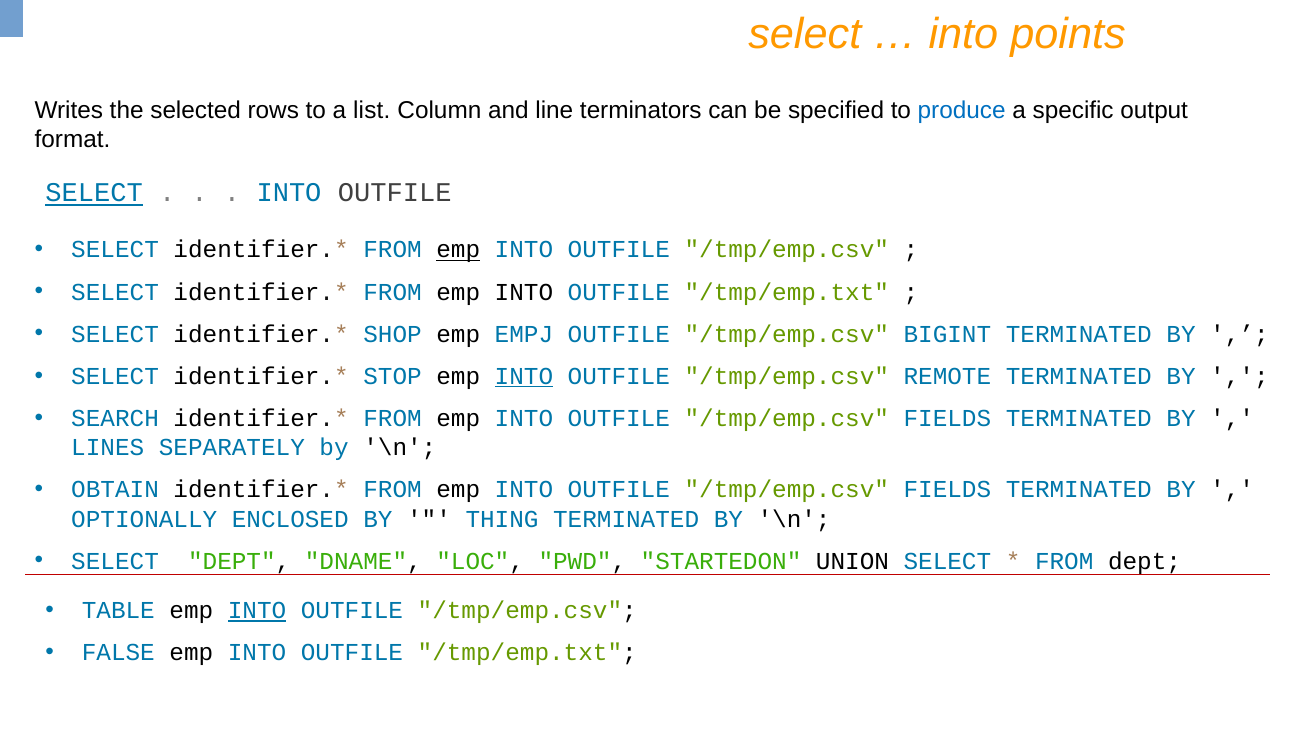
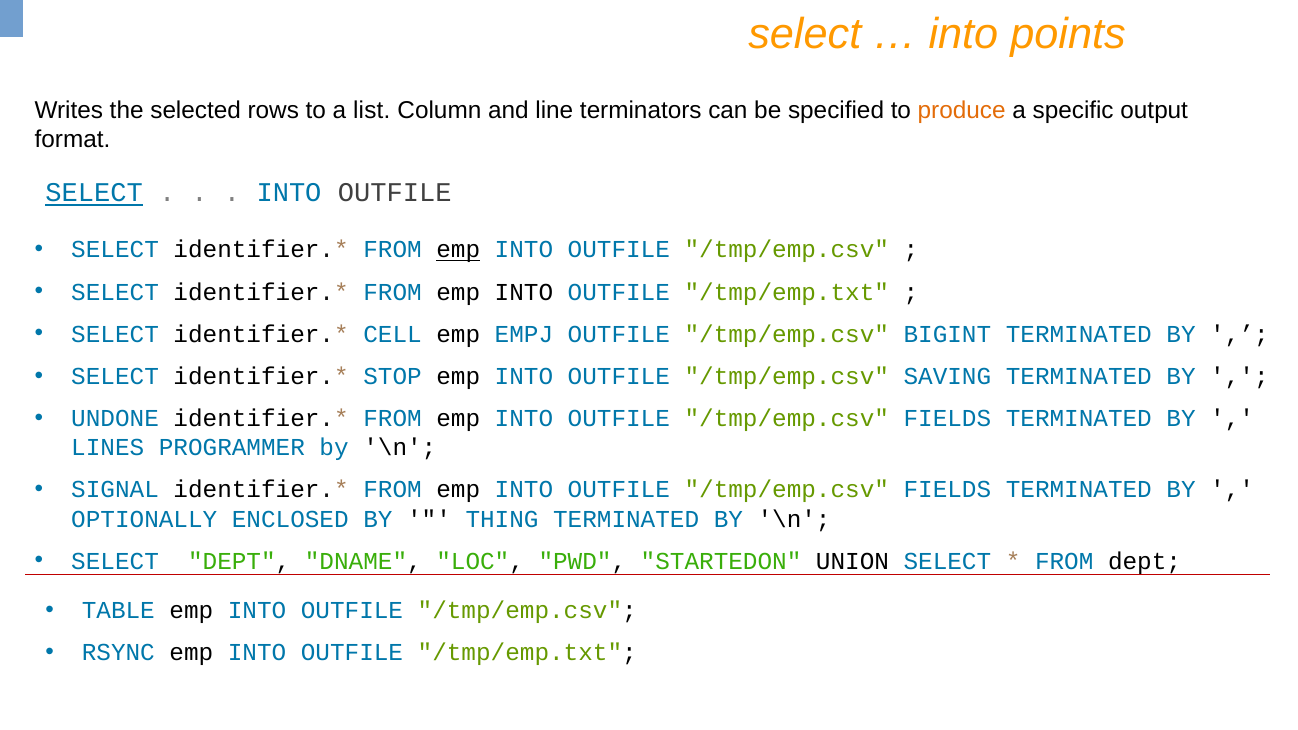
produce colour: blue -> orange (962, 110)
SHOP: SHOP -> CELL (393, 334)
INTO underline: present -> none (524, 376)
REMOTE: REMOTE -> SAVING (947, 376)
SEARCH: SEARCH -> UNDONE (115, 419)
SEPARATELY: SEPARATELY -> PROGRAMMER (232, 448)
OBTAIN: OBTAIN -> SIGNAL (115, 490)
INTO underline: present -> none (257, 611)
FALSE: FALSE -> RSYNC (118, 653)
